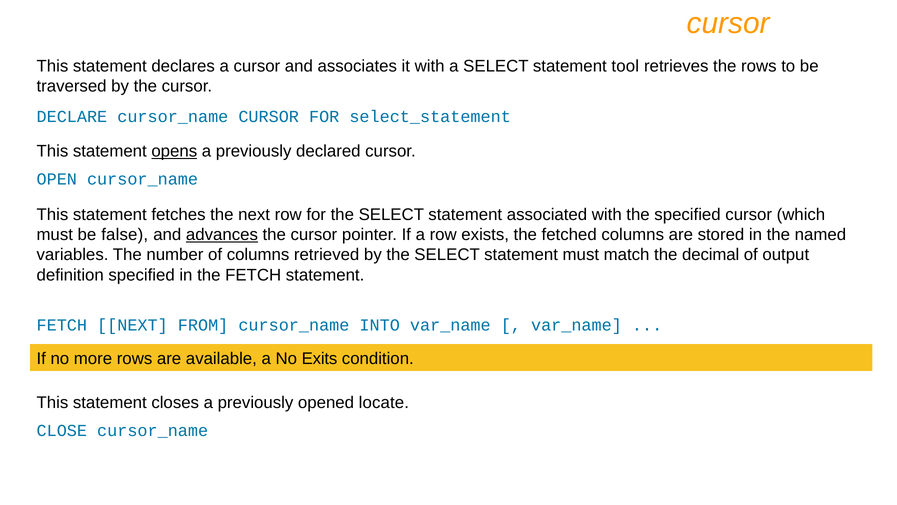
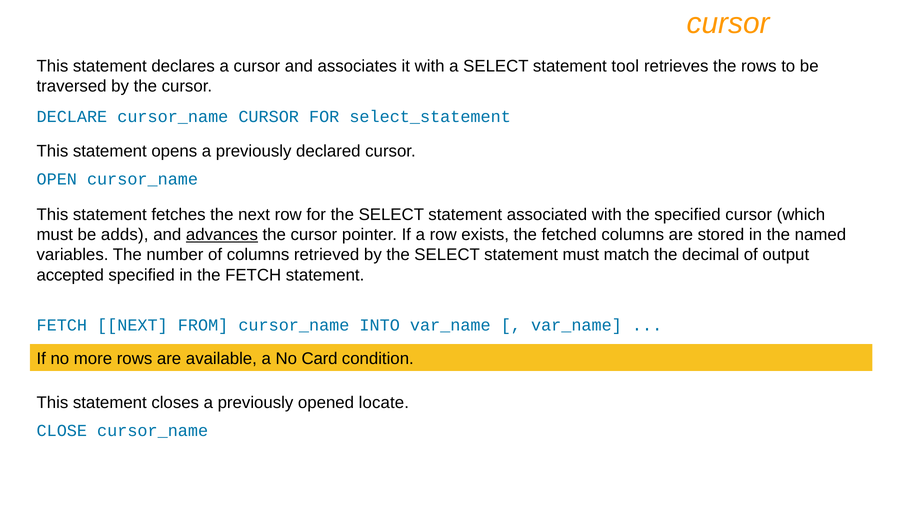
opens underline: present -> none (174, 151)
false: false -> adds (125, 234)
definition: definition -> accepted (70, 275)
Exits: Exits -> Card (320, 358)
